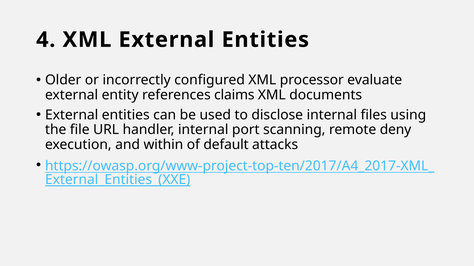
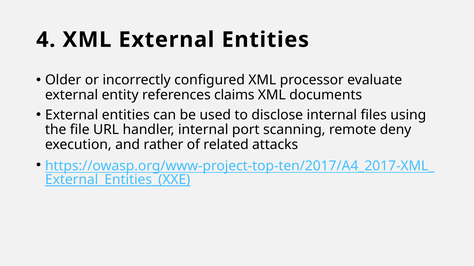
within: within -> rather (163, 145)
default: default -> related (226, 145)
